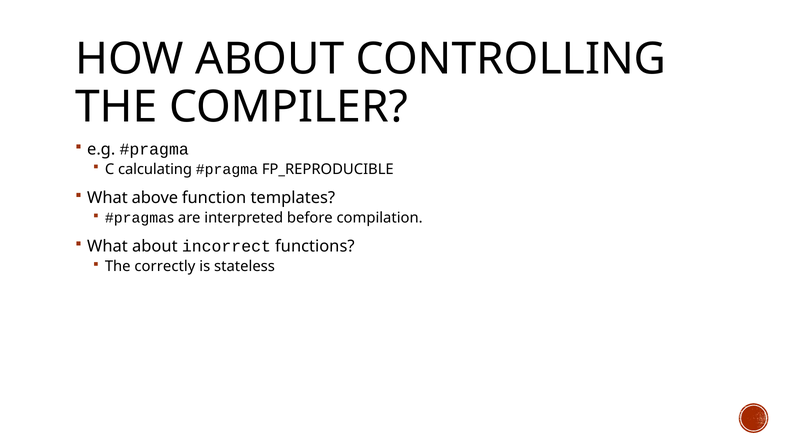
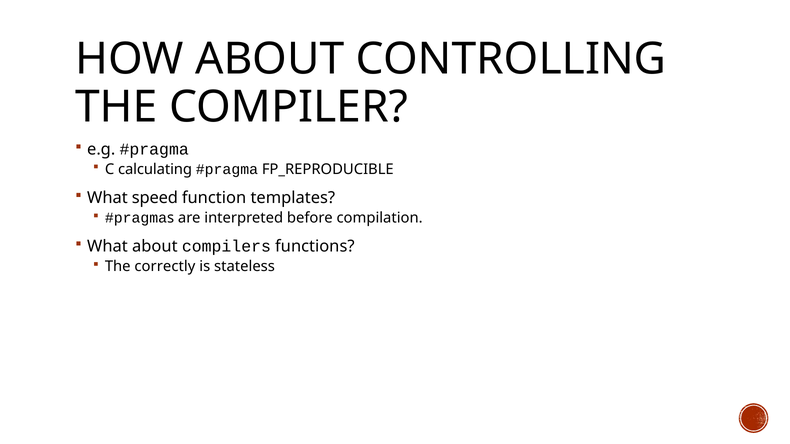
above: above -> speed (155, 198)
incorrect: incorrect -> compilers (226, 246)
